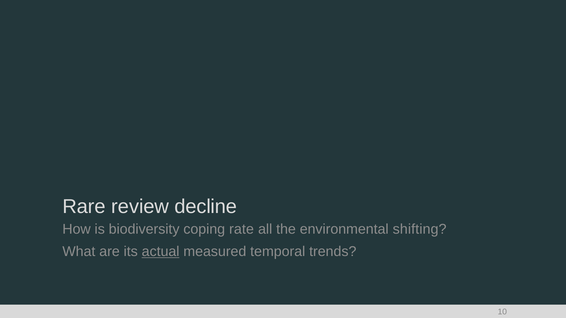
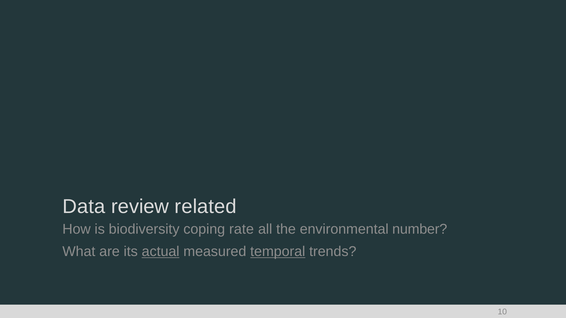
Rare: Rare -> Data (84, 207)
decline: decline -> related (206, 207)
shifting: shifting -> number (420, 229)
temporal underline: none -> present (278, 252)
